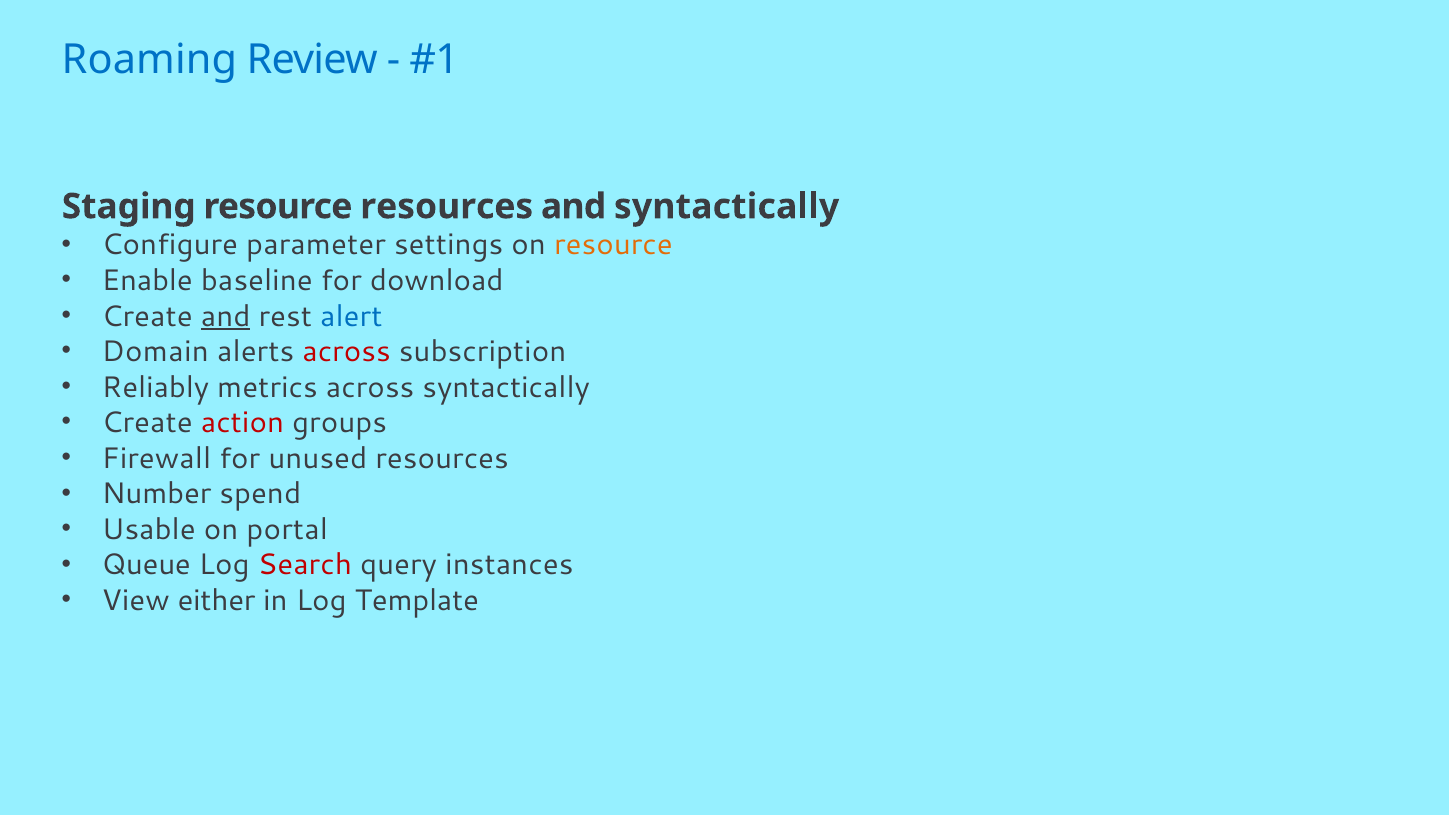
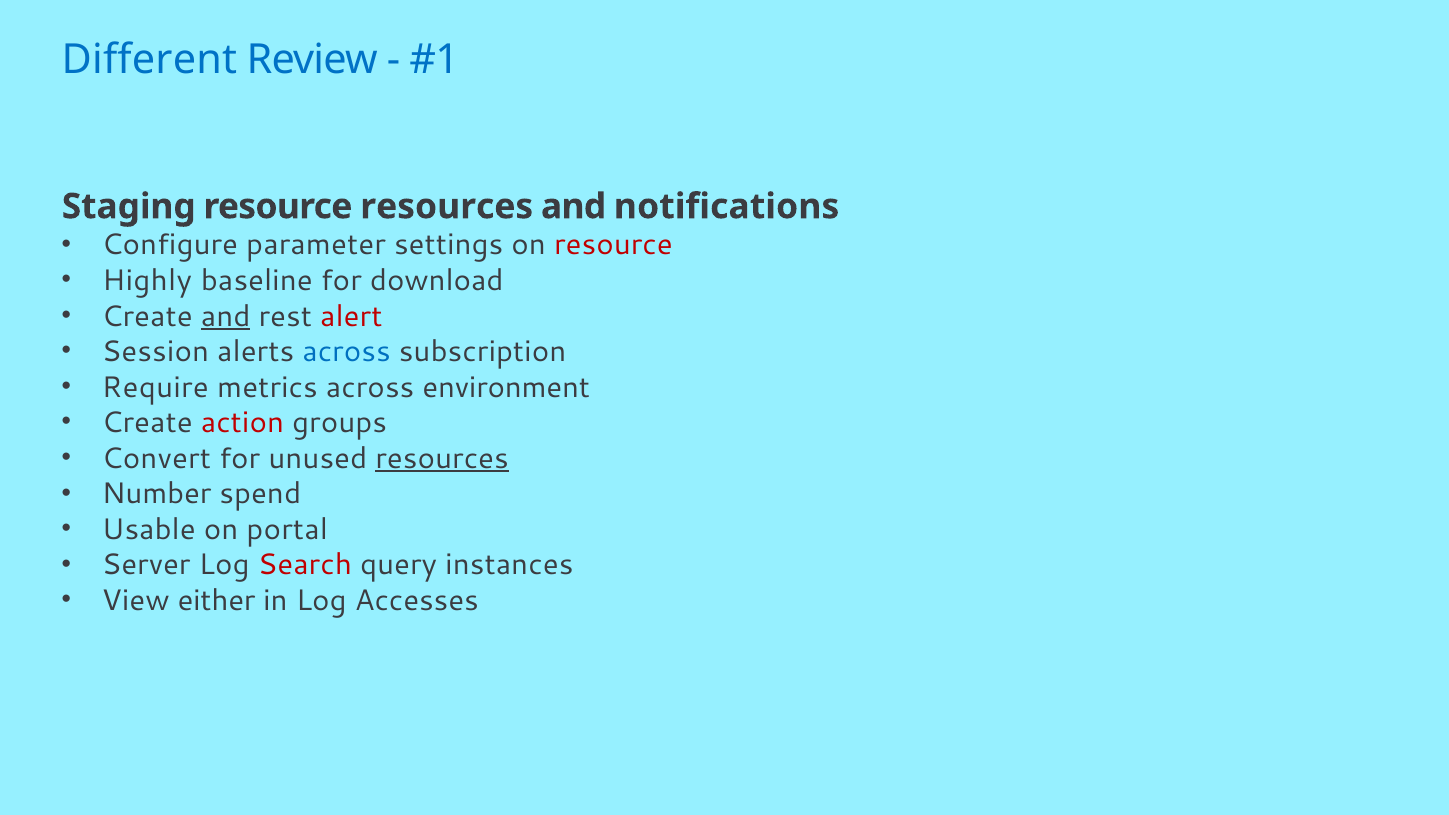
Roaming: Roaming -> Different (149, 60)
and syntactically: syntactically -> notifications (727, 207)
resource colour: orange -> red (613, 245)
Enable: Enable -> Highly (147, 281)
alert colour: blue -> red (351, 316)
Domain: Domain -> Session (155, 352)
across colour: red -> blue (347, 352)
Reliably: Reliably -> Require (155, 387)
across syntactically: syntactically -> environment (506, 387)
Firewall: Firewall -> Convert (156, 458)
resources underline: none -> present (442, 458)
Queue: Queue -> Server (146, 565)
Template: Template -> Accesses (417, 600)
